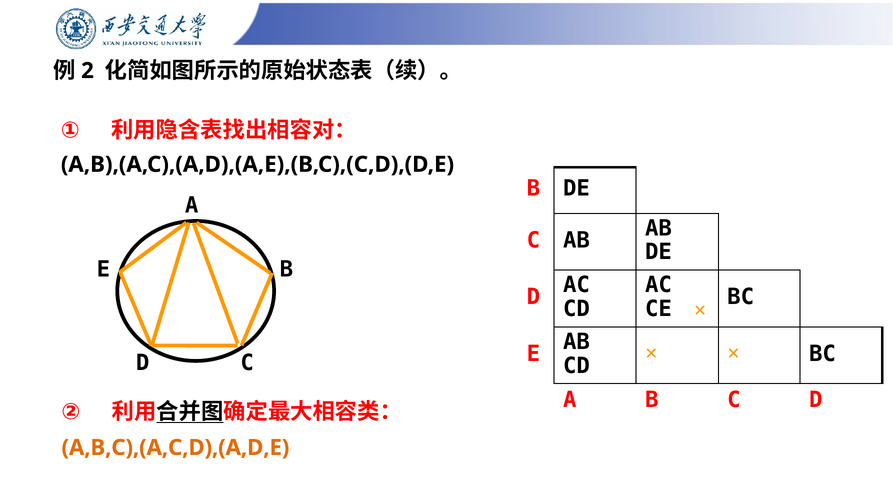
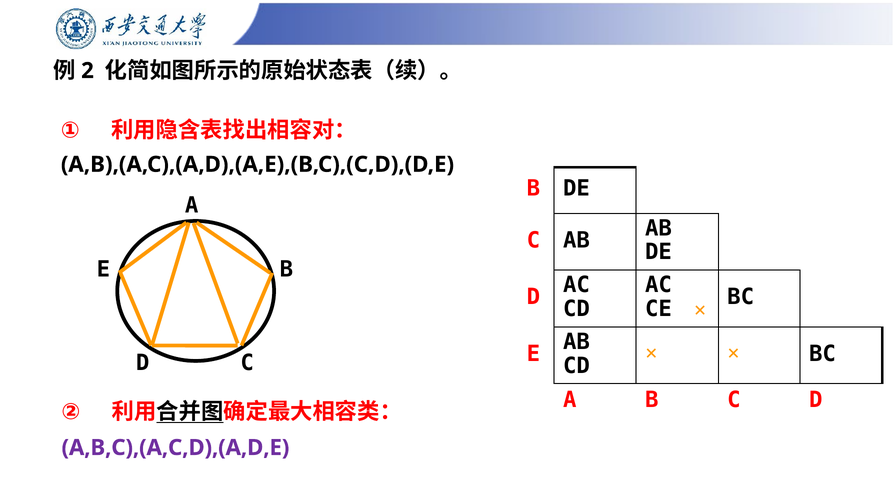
A,B,C),(A,C,D),(A,D,E colour: orange -> purple (175, 447)
